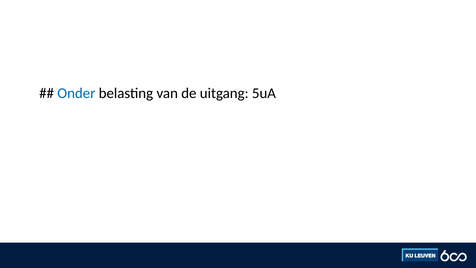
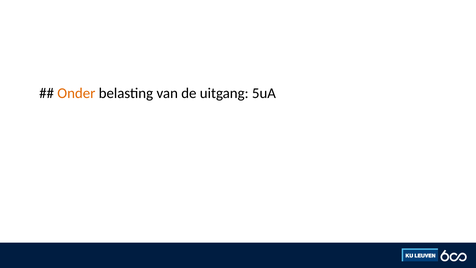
Onder colour: blue -> orange (76, 93)
